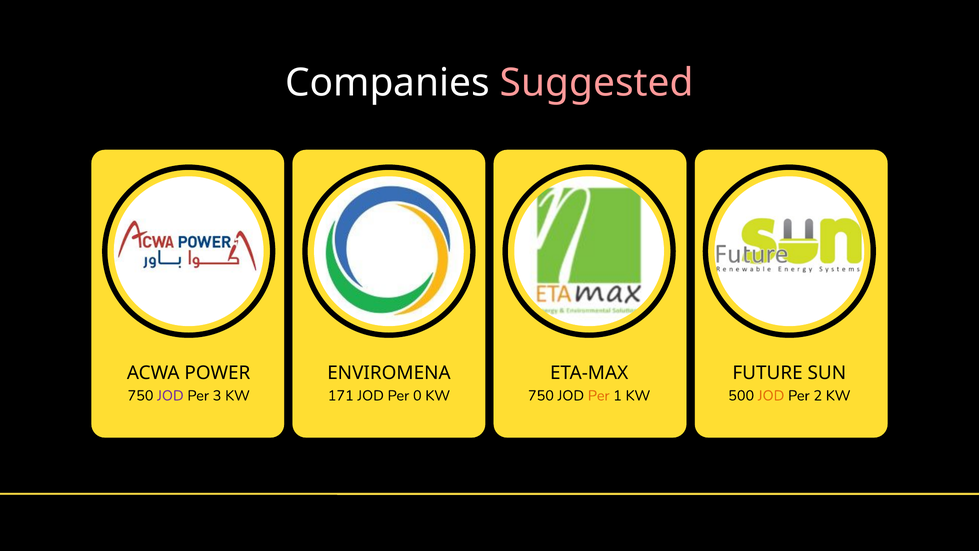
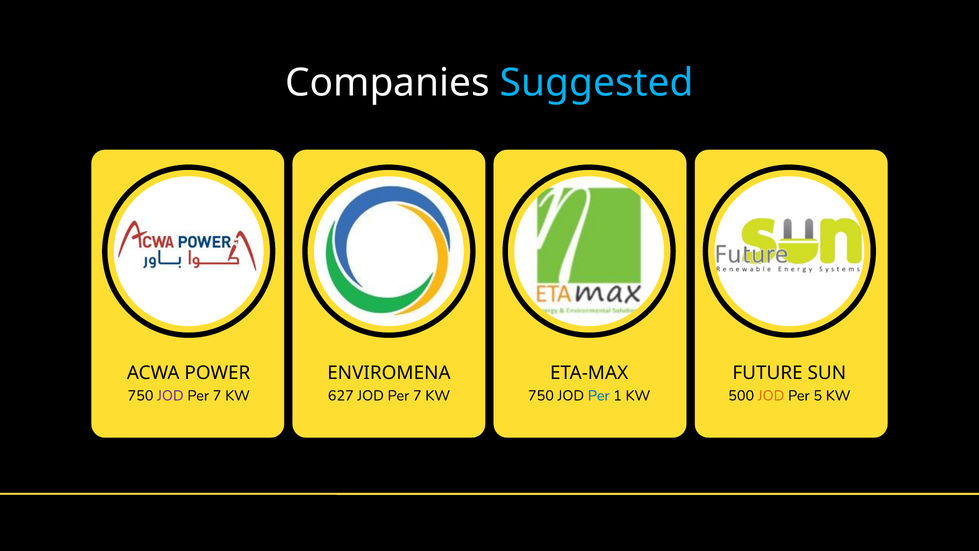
Suggested colour: pink -> light blue (597, 83)
3: 3 -> 7 (217, 395)
171: 171 -> 627 (341, 395)
0: 0 -> 7 (417, 395)
Per colour: orange -> blue (599, 395)
2: 2 -> 5 (818, 395)
